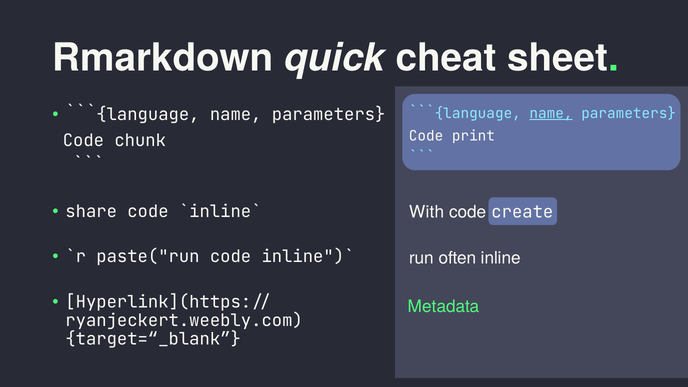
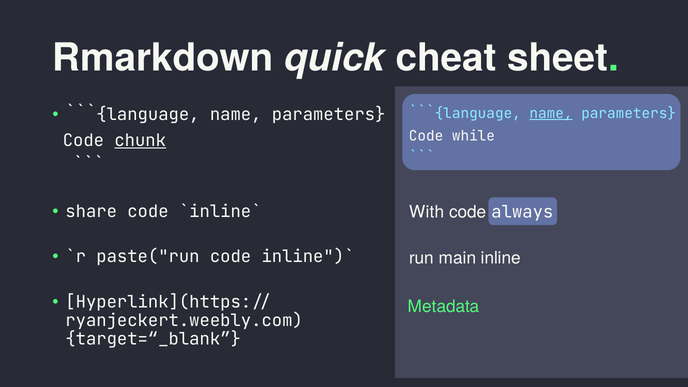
print: print -> while (473, 136)
chunk underline: none -> present (140, 141)
create: create -> always (522, 212)
often: often -> main (457, 258)
